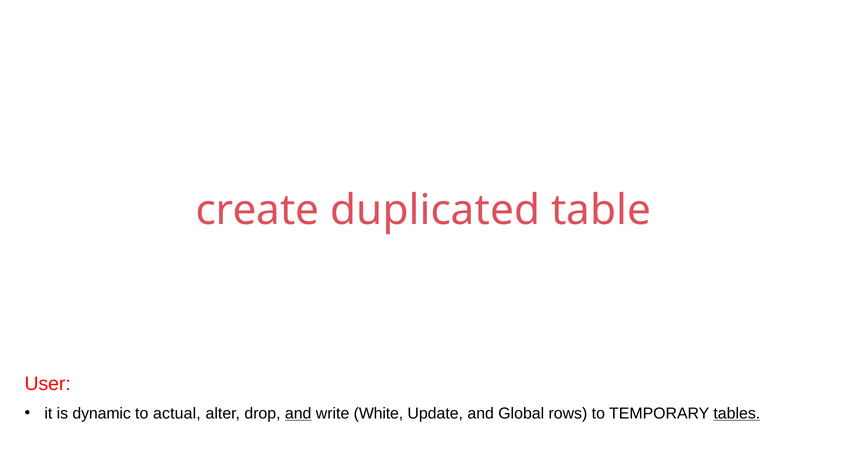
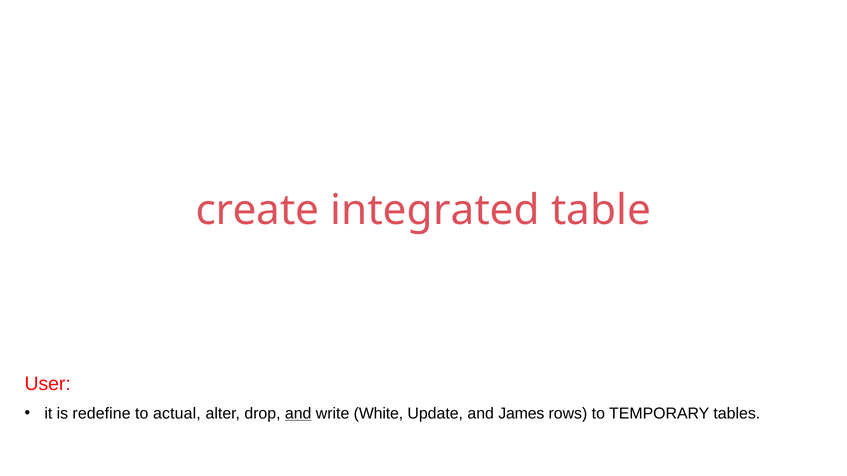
duplicated: duplicated -> integrated (435, 211)
dynamic: dynamic -> redefine (102, 414)
Global: Global -> James (521, 414)
tables underline: present -> none (737, 414)
